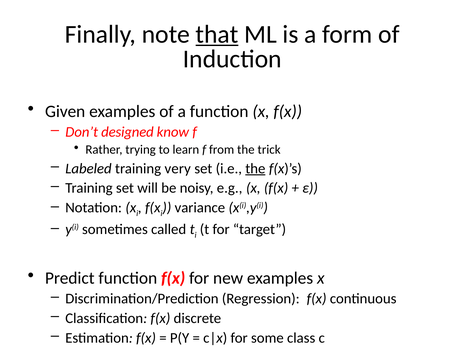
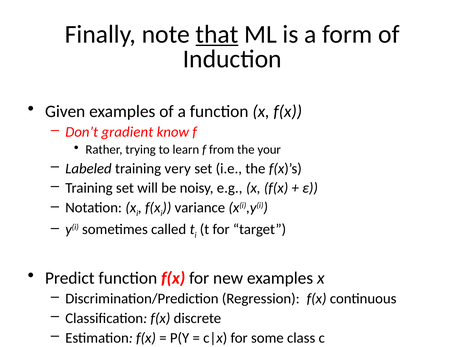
designed: designed -> gradient (127, 132)
trick: trick -> your (269, 150)
the underline: present -> none (255, 168)
